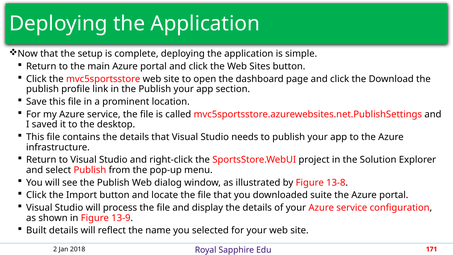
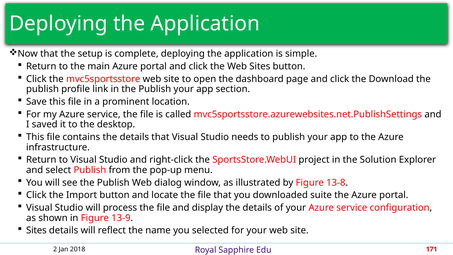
Built: Built -> Sites (36, 230)
